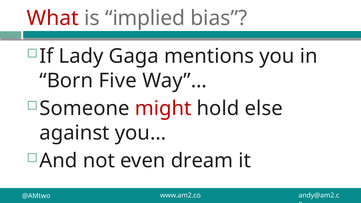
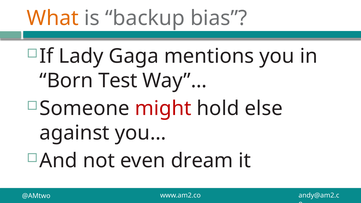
What colour: red -> orange (53, 18)
implied: implied -> backup (145, 18)
Five: Five -> Test (118, 81)
